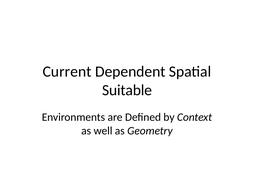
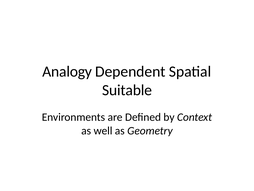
Current: Current -> Analogy (67, 71)
